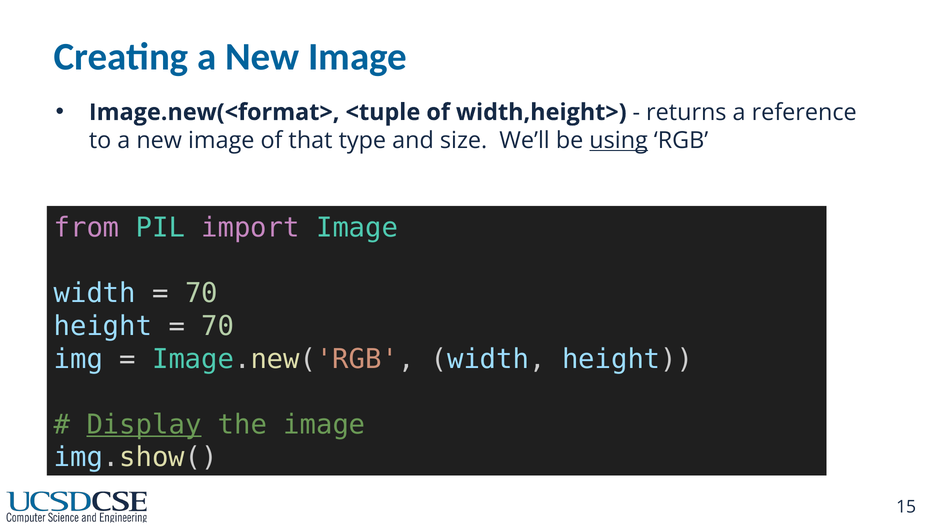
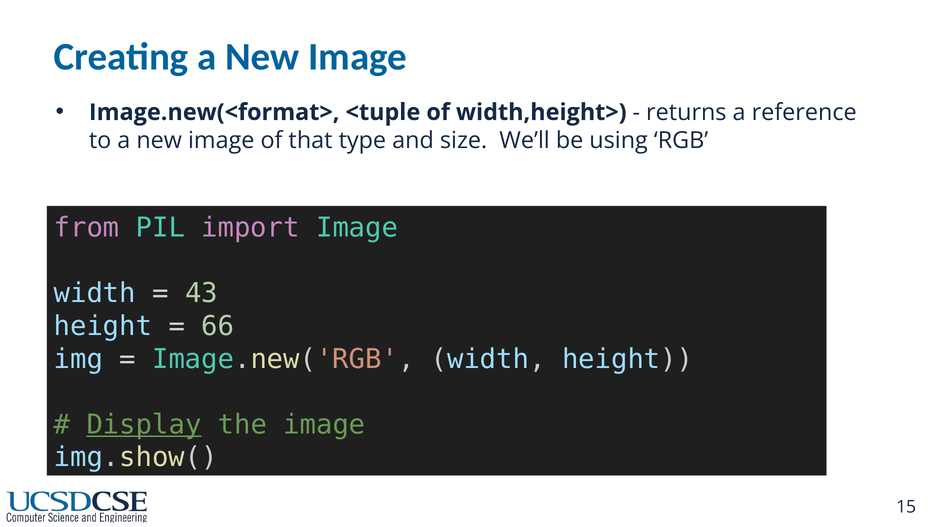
using underline: present -> none (619, 140)
70: 70 -> 43 (201, 293)
70: 70 -> 66 (218, 326)
